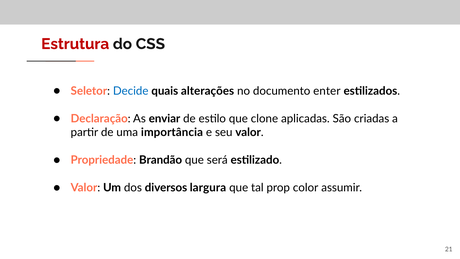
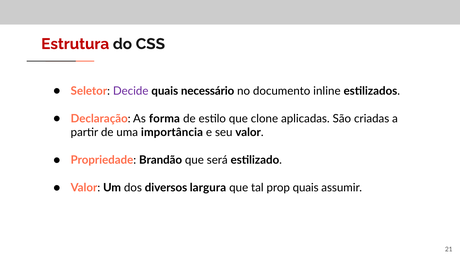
Decide colour: blue -> purple (131, 91)
alterações: alterações -> necessário (208, 91)
enter: enter -> inline (327, 91)
enviar: enviar -> forma (164, 119)
prop color: color -> quais (306, 188)
